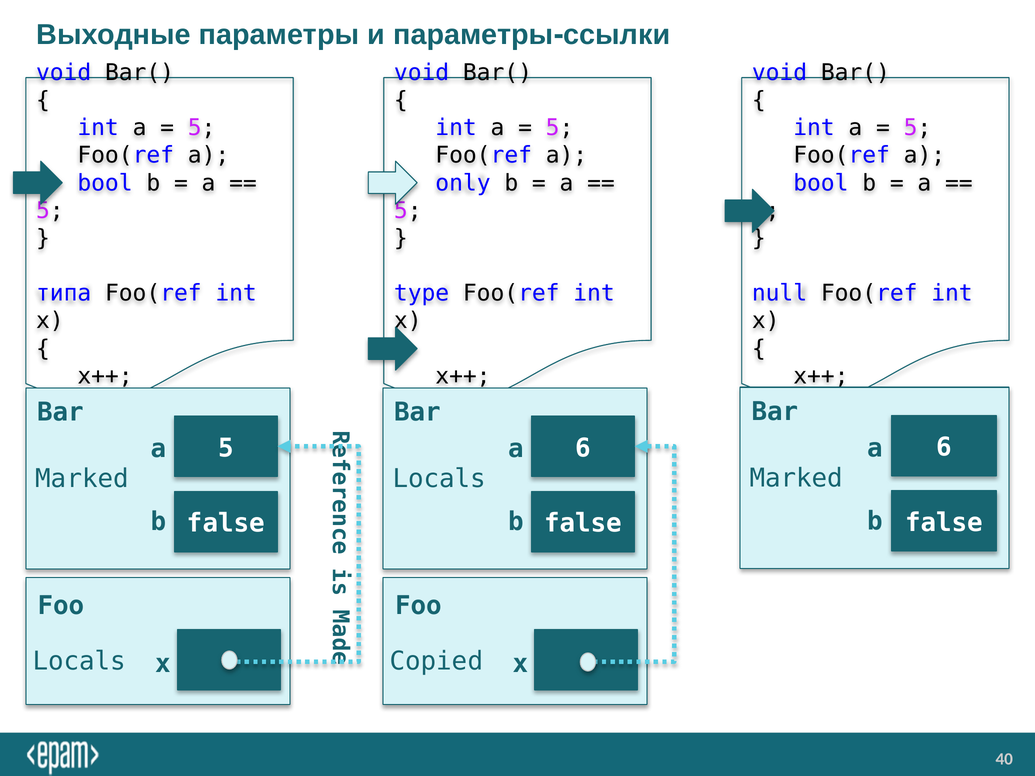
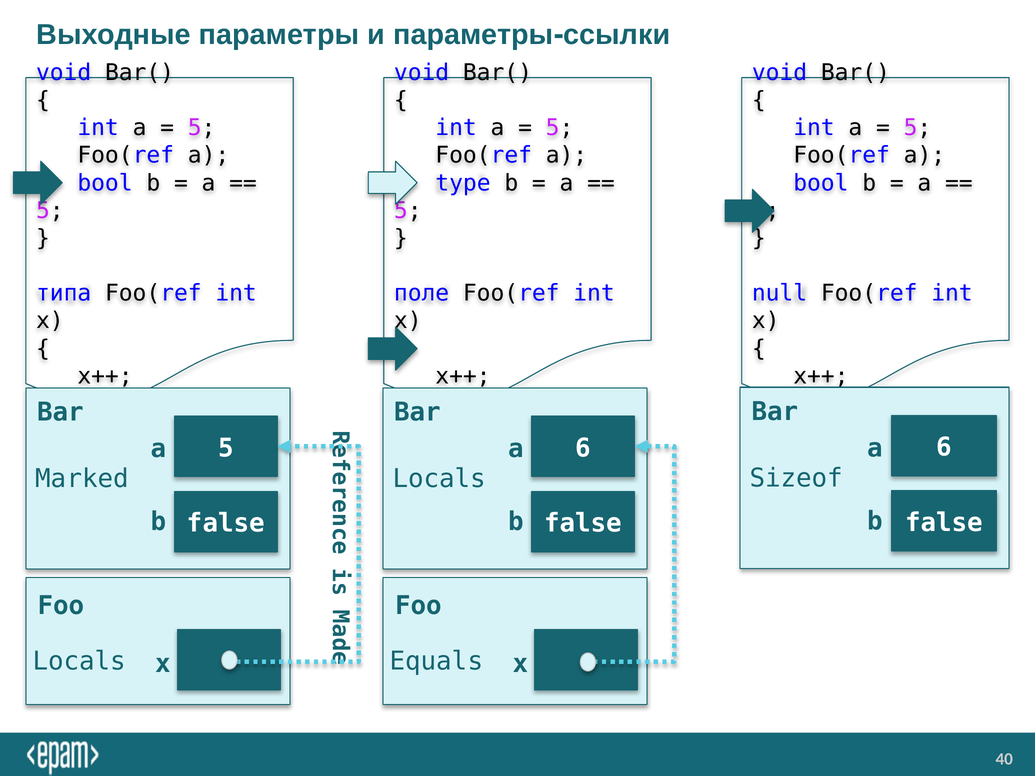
only: only -> type (463, 183)
type: type -> поле (422, 293)
Marked: Marked -> Sizeof (796, 478)
Copied: Copied -> Equals (436, 661)
